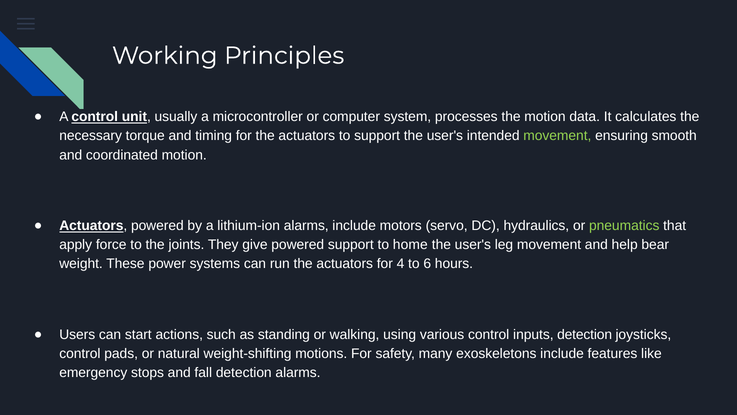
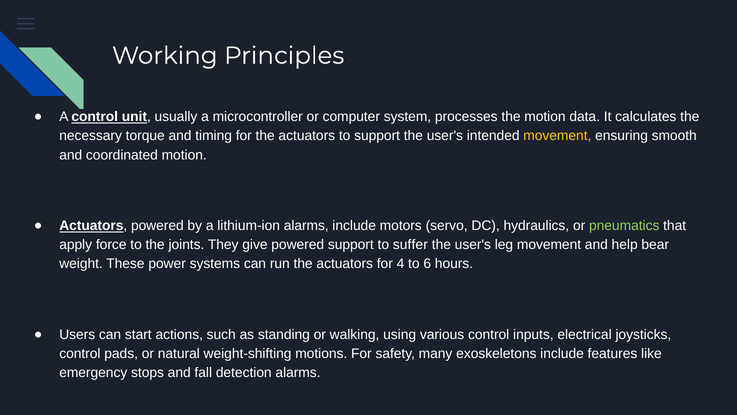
movement colour: light green -> yellow (557, 136)
home: home -> suffer (410, 245)
inputs detection: detection -> electrical (585, 334)
